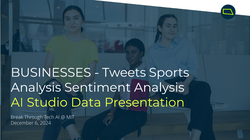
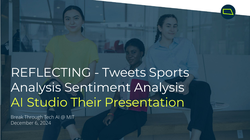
BUSINESSES: BUSINESSES -> REFLECTING (51, 73)
Data: Data -> Their (86, 103)
